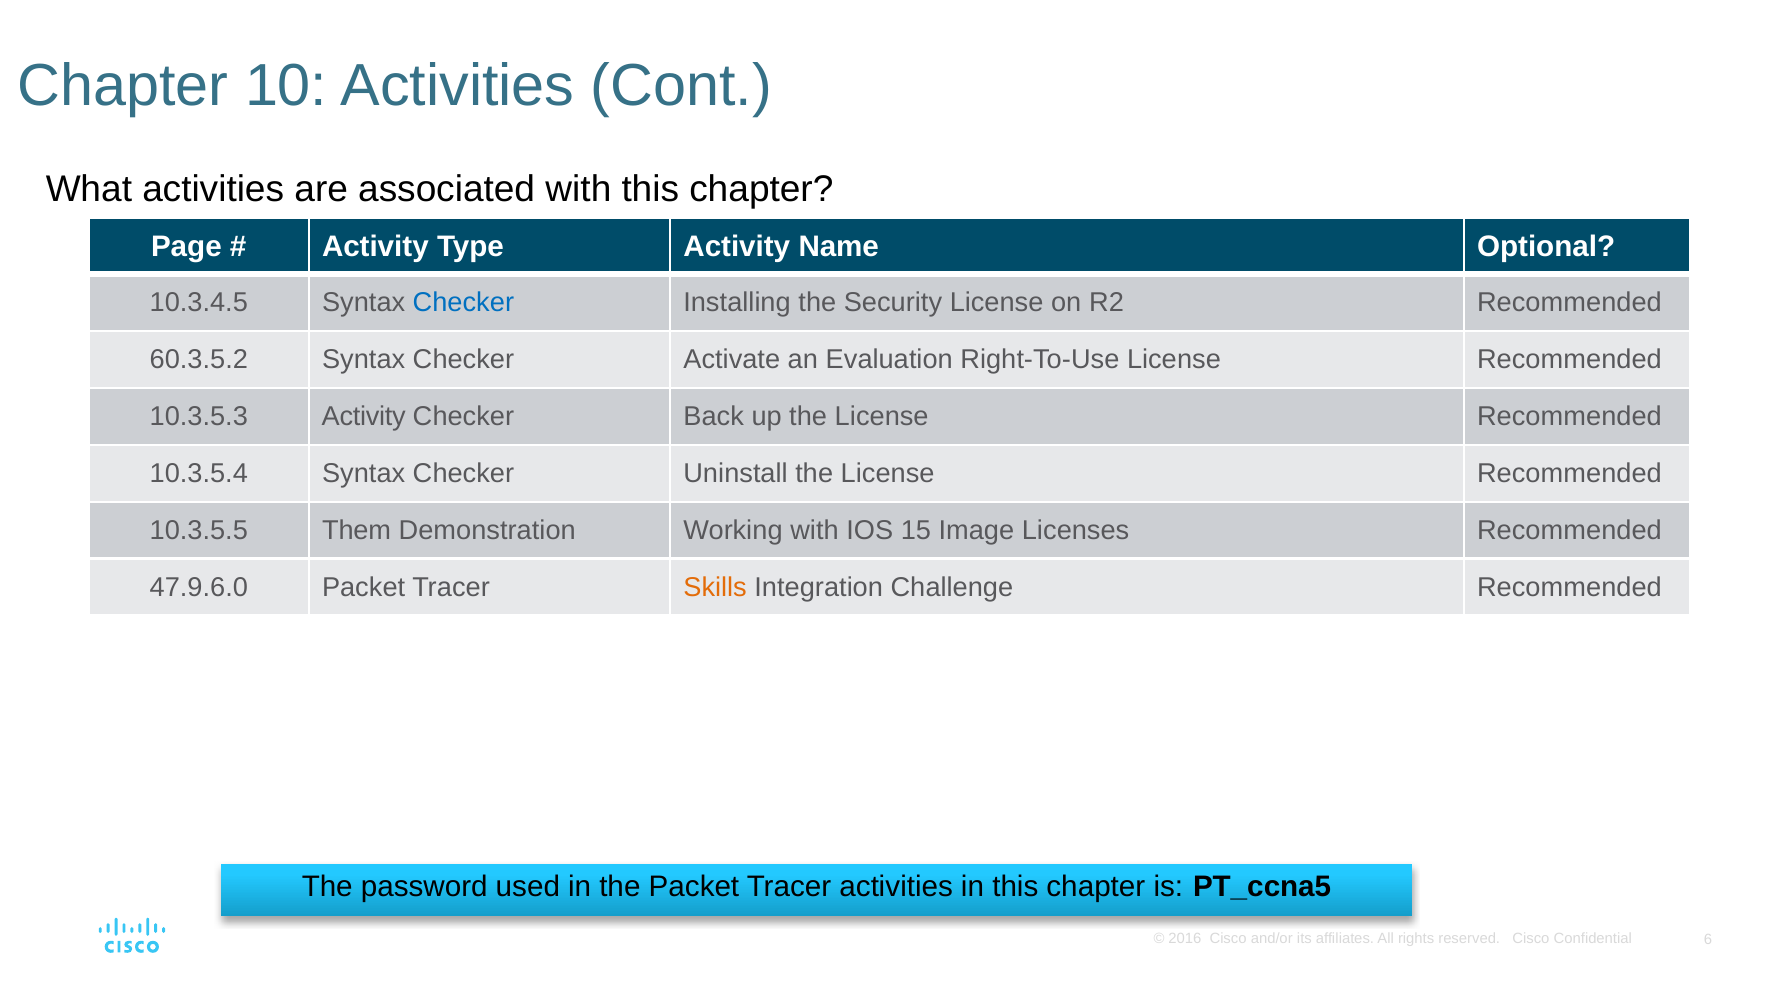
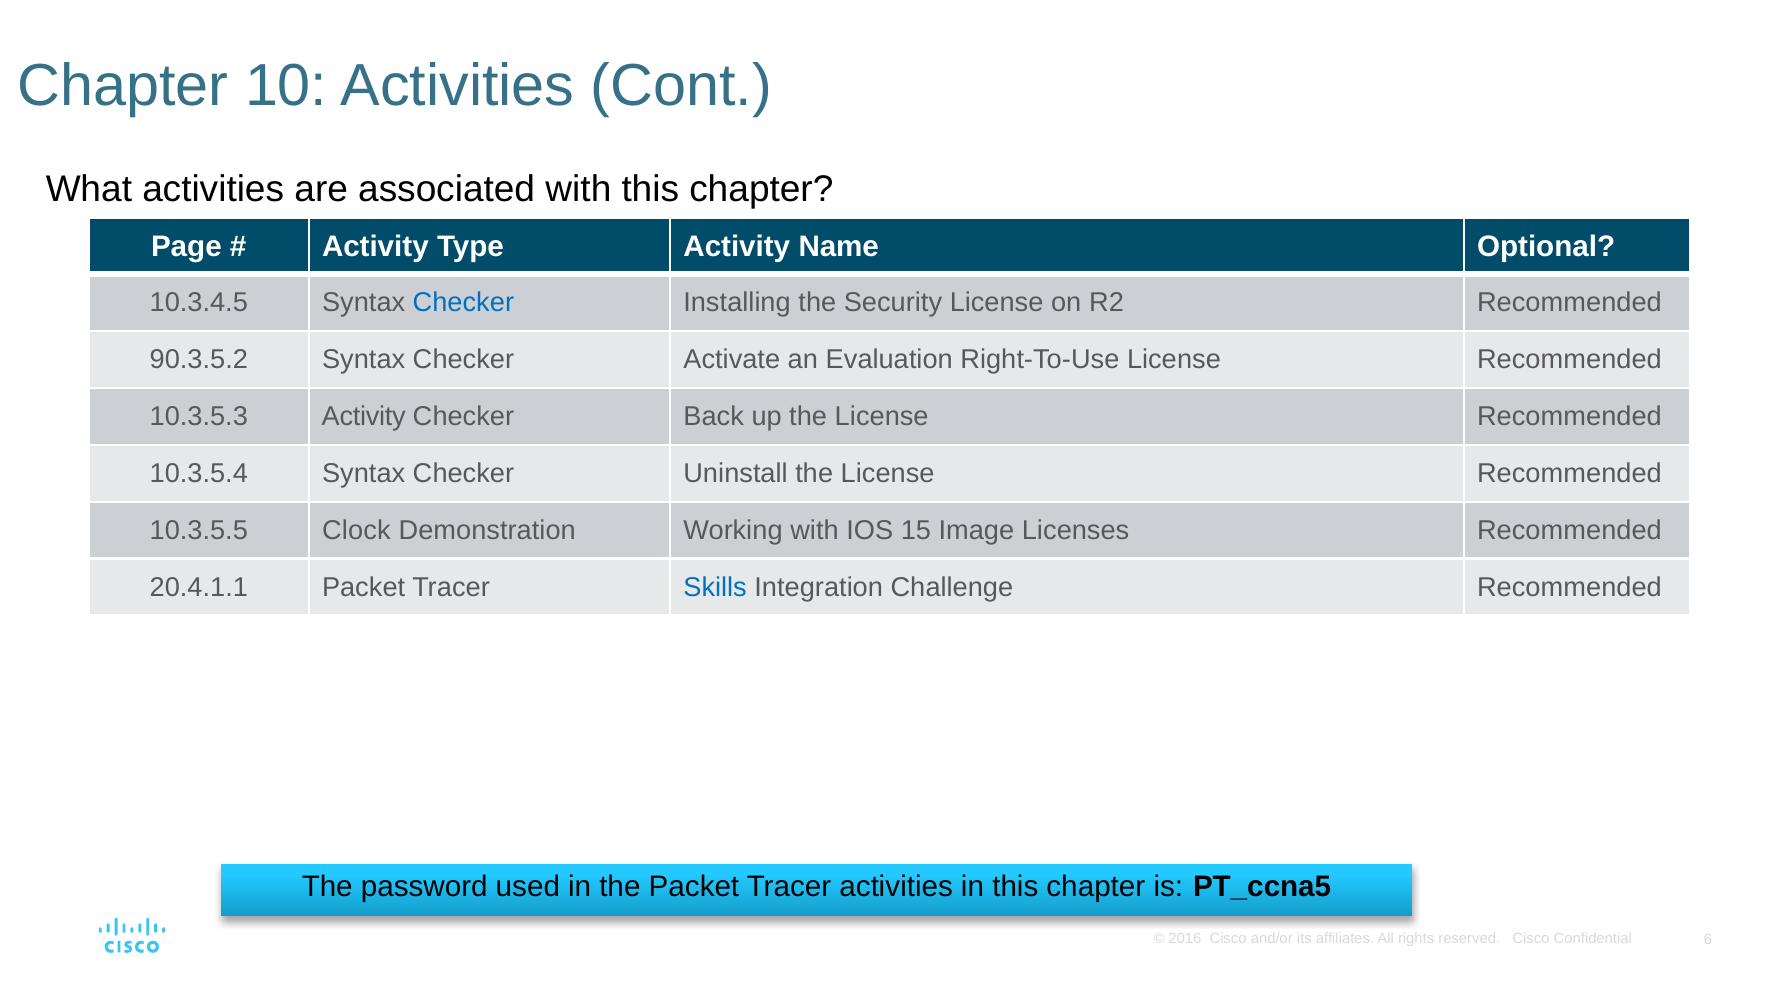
60.3.5.2: 60.3.5.2 -> 90.3.5.2 (199, 360)
Them: Them -> Clock (356, 530)
47.9.6.0: 47.9.6.0 -> 20.4.1.1 (199, 587)
Skills colour: orange -> blue (715, 587)
